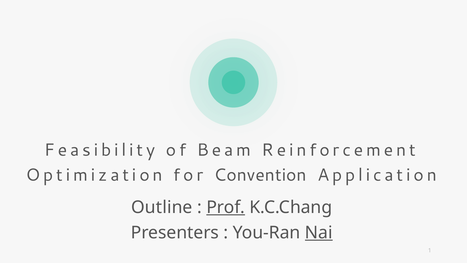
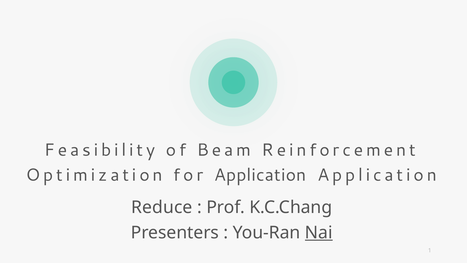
for Convention: Convention -> Application (260, 175)
Outline: Outline -> Reduce (162, 207)
Prof underline: present -> none (226, 207)
